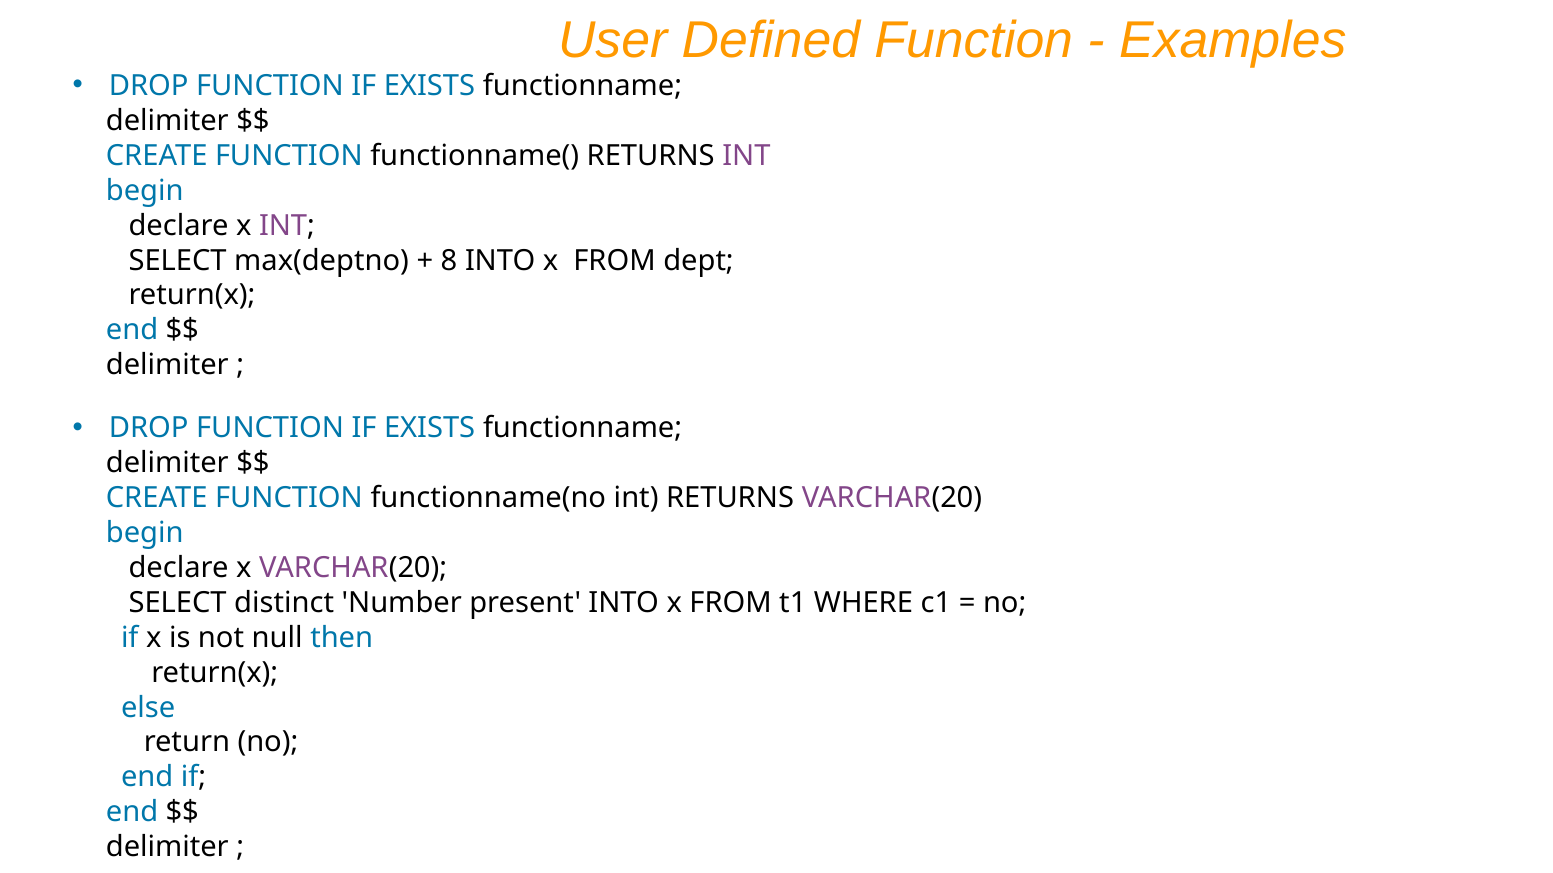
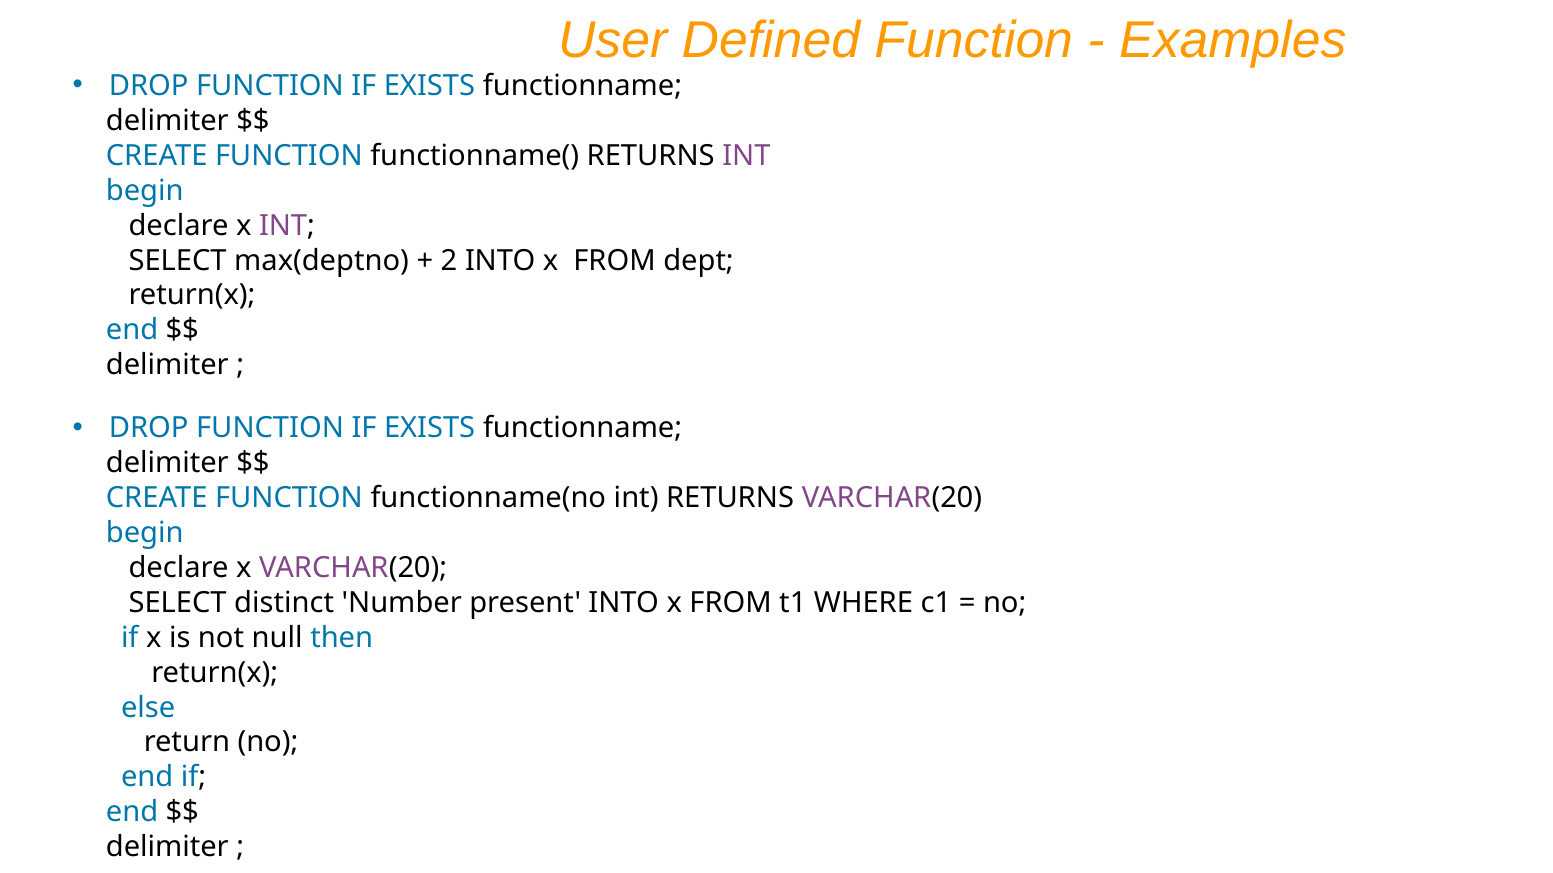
8: 8 -> 2 (449, 261)
